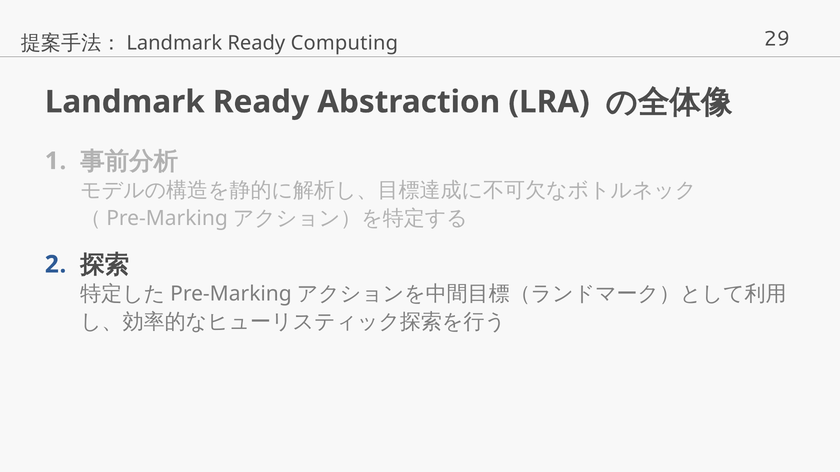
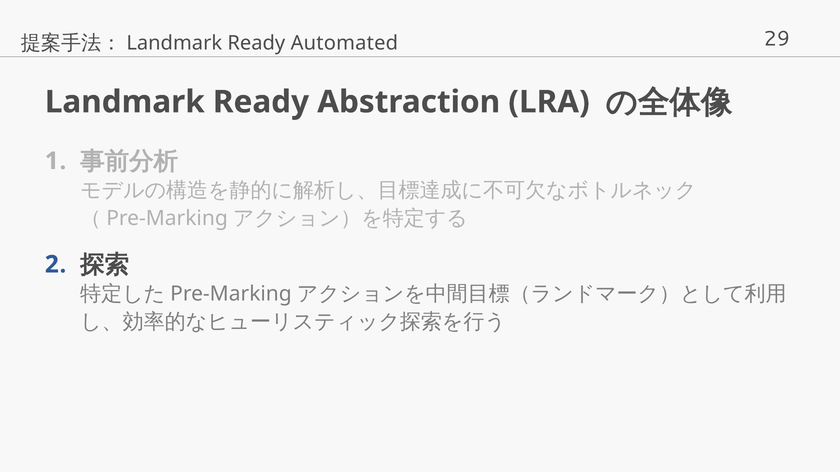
Computing: Computing -> Automated (344, 43)
